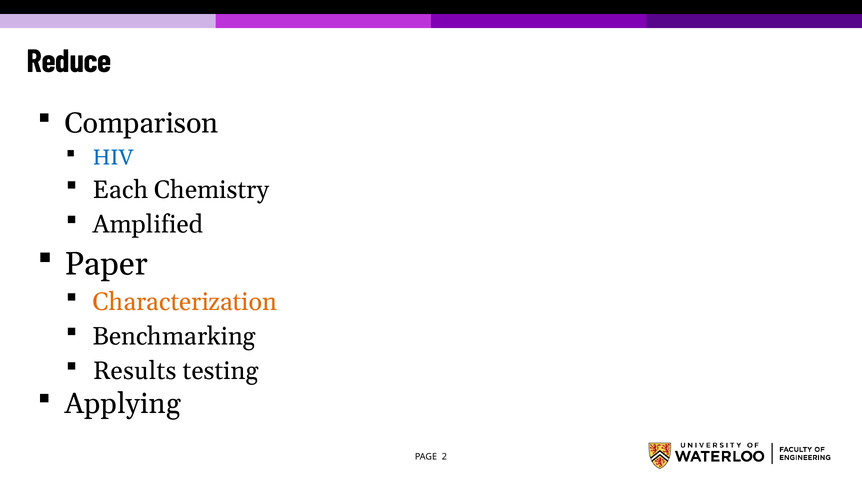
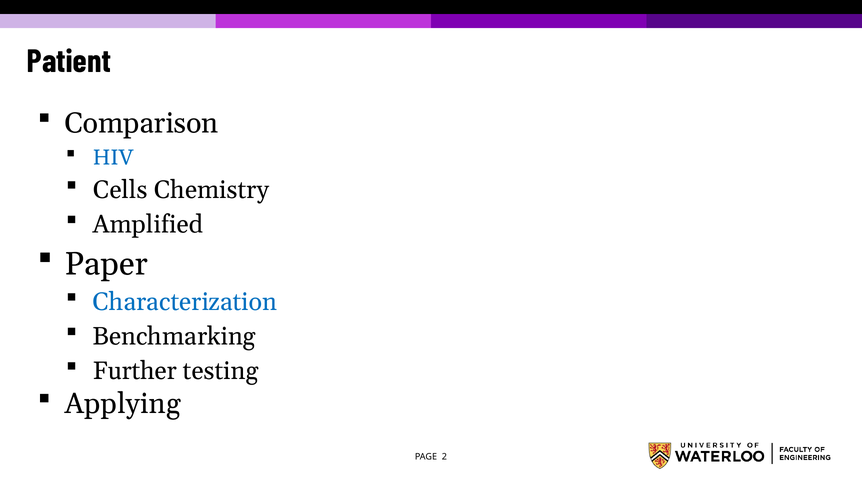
Reduce: Reduce -> Patient (69, 62)
Each: Each -> Cells (120, 190)
Characterization colour: orange -> blue (185, 302)
Results: Results -> Further (135, 371)
